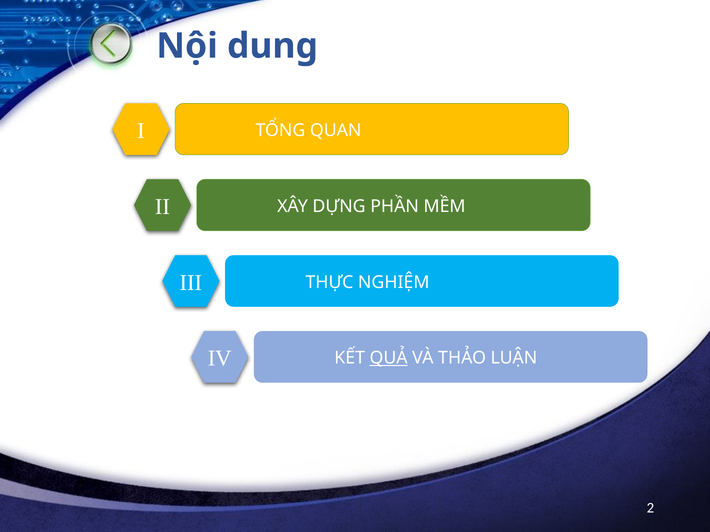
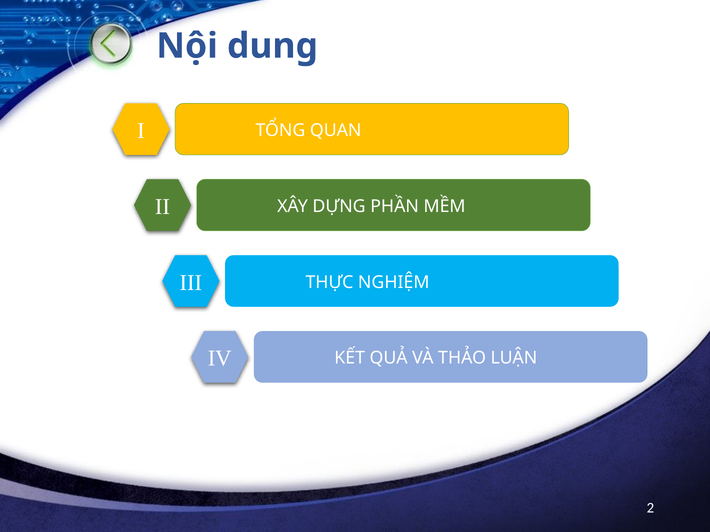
QUẢ underline: present -> none (389, 358)
